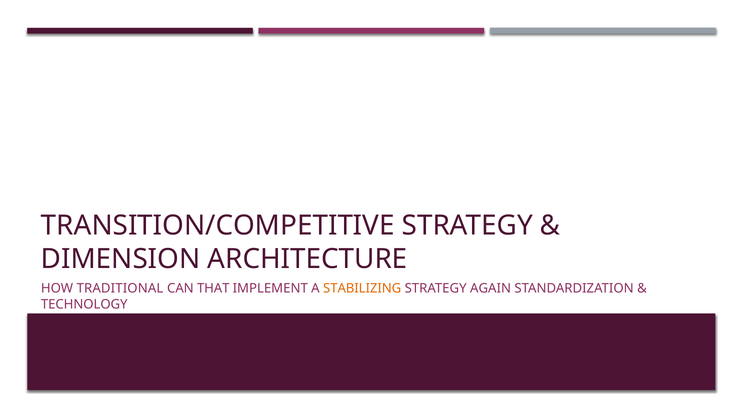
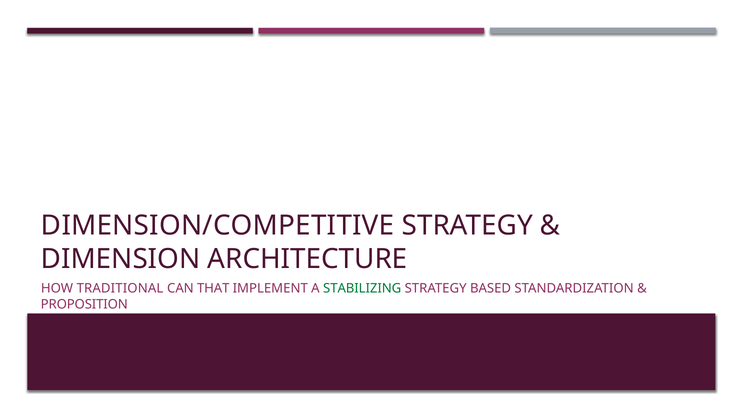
TRANSITION/COMPETITIVE: TRANSITION/COMPETITIVE -> DIMENSION/COMPETITIVE (218, 226)
STABILIZING colour: orange -> green (362, 288)
AGAIN: AGAIN -> BASED (491, 288)
TECHNOLOGY: TECHNOLOGY -> PROPOSITION (84, 304)
